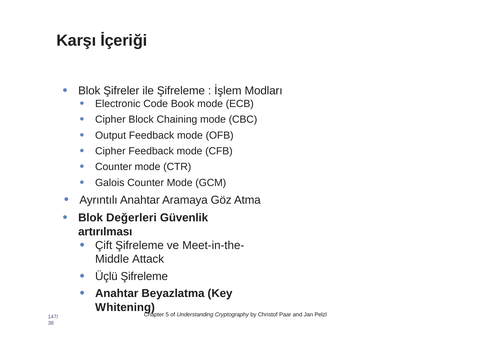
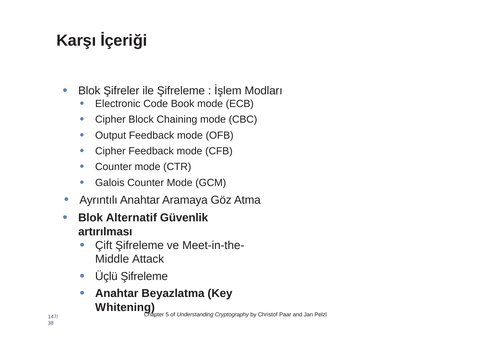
Değerleri: Değerleri -> Alternatif (131, 218)
